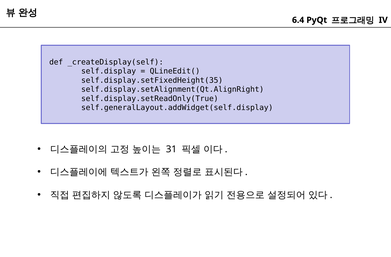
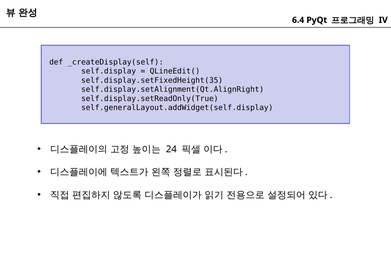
31: 31 -> 24 (171, 149)
